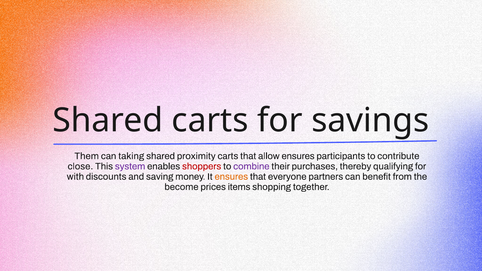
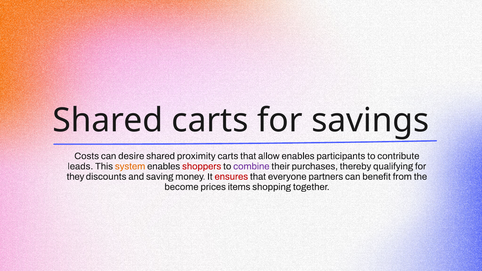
Them: Them -> Costs (87, 156)
taking: taking -> desire (131, 156)
allow ensures: ensures -> enables (298, 156)
close: close -> leads (80, 166)
system colour: purple -> orange (130, 166)
with: with -> they (75, 177)
ensures colour: orange -> red (231, 177)
